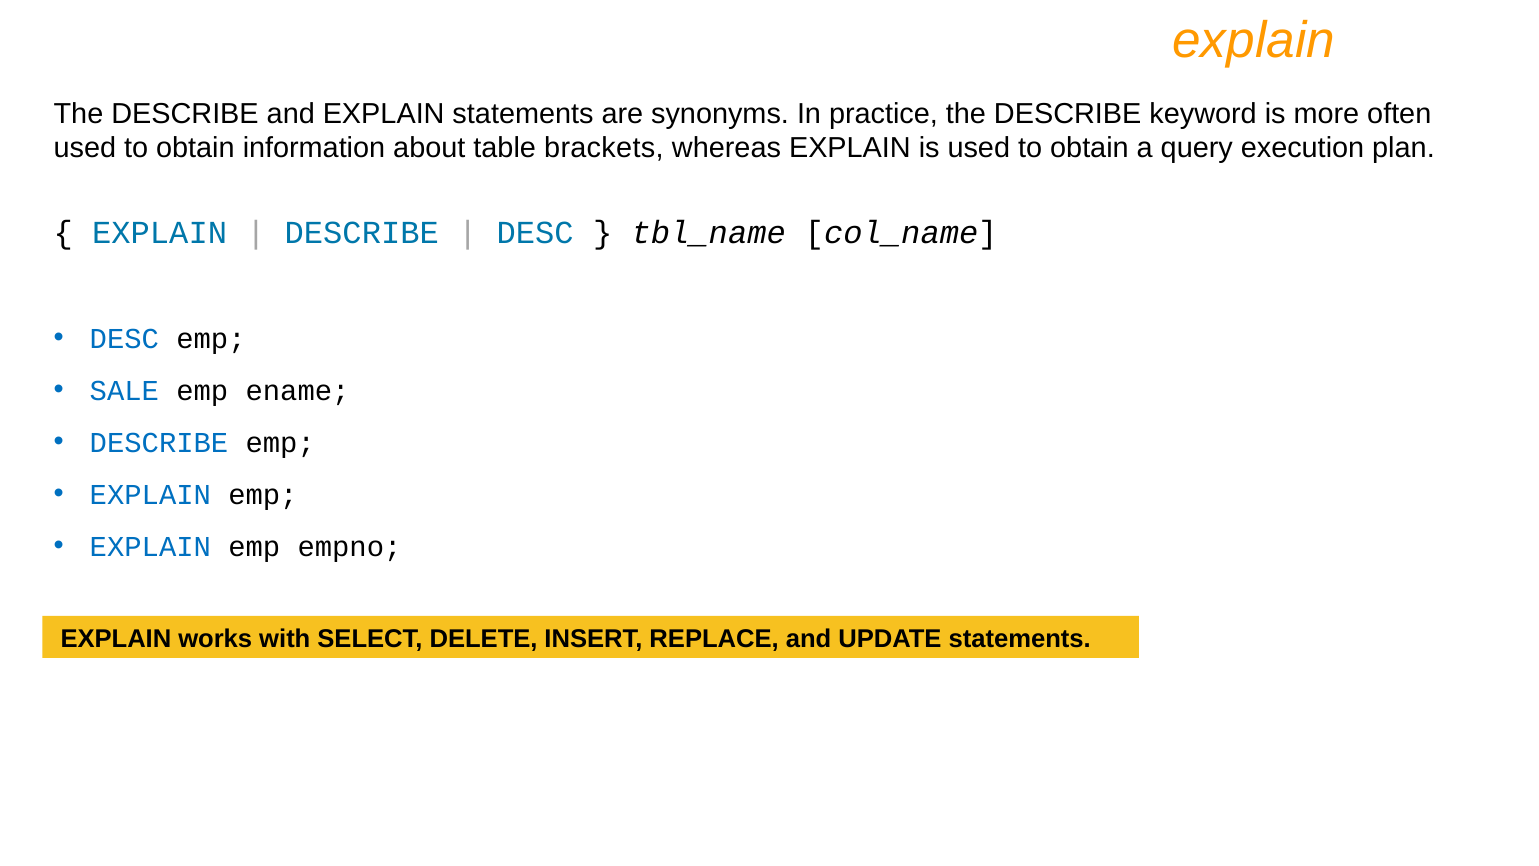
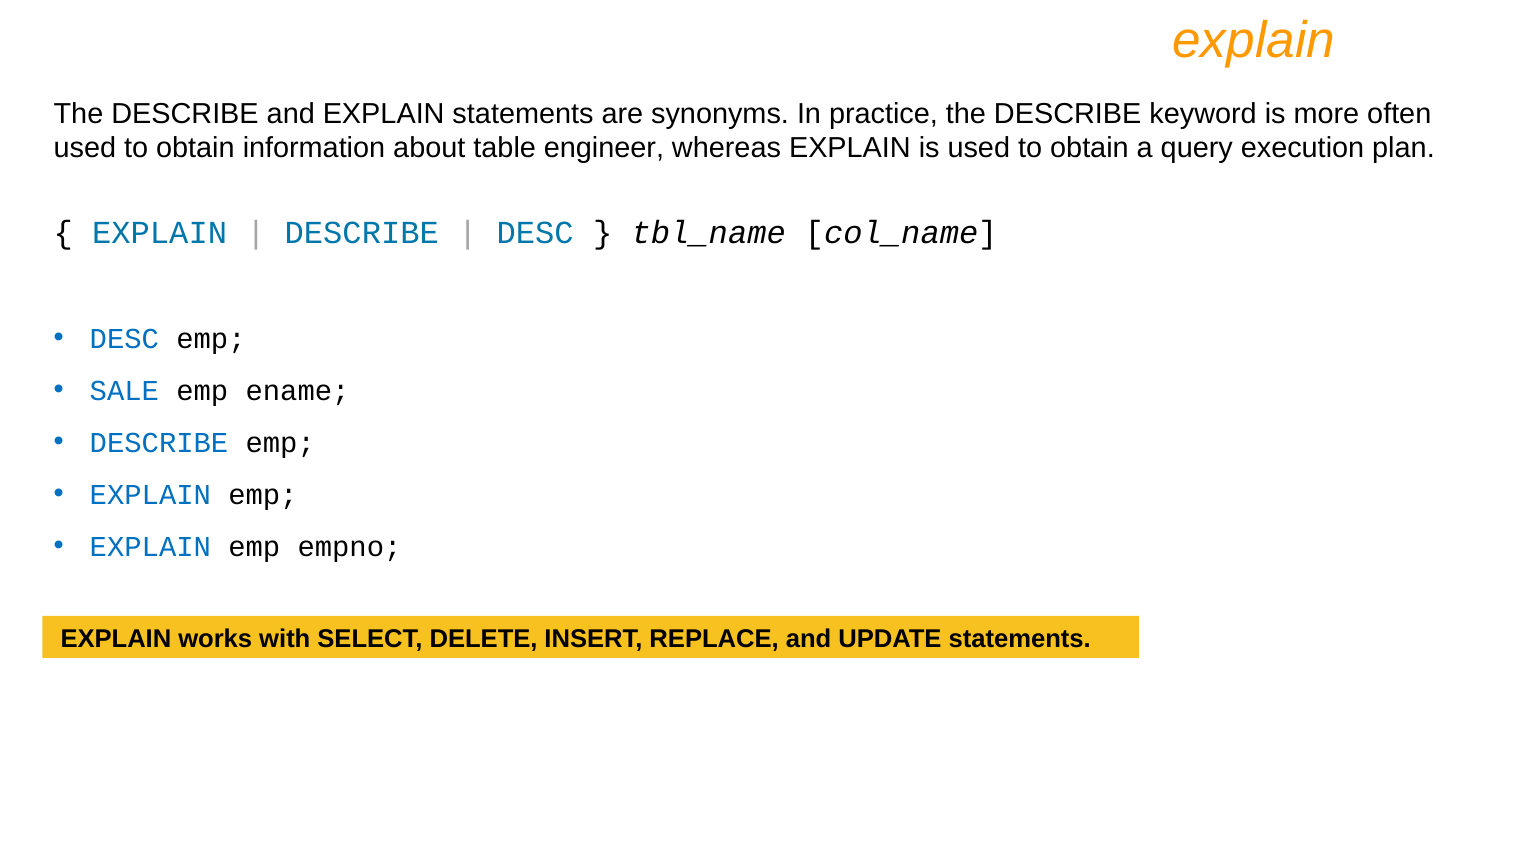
brackets: brackets -> engineer (604, 148)
